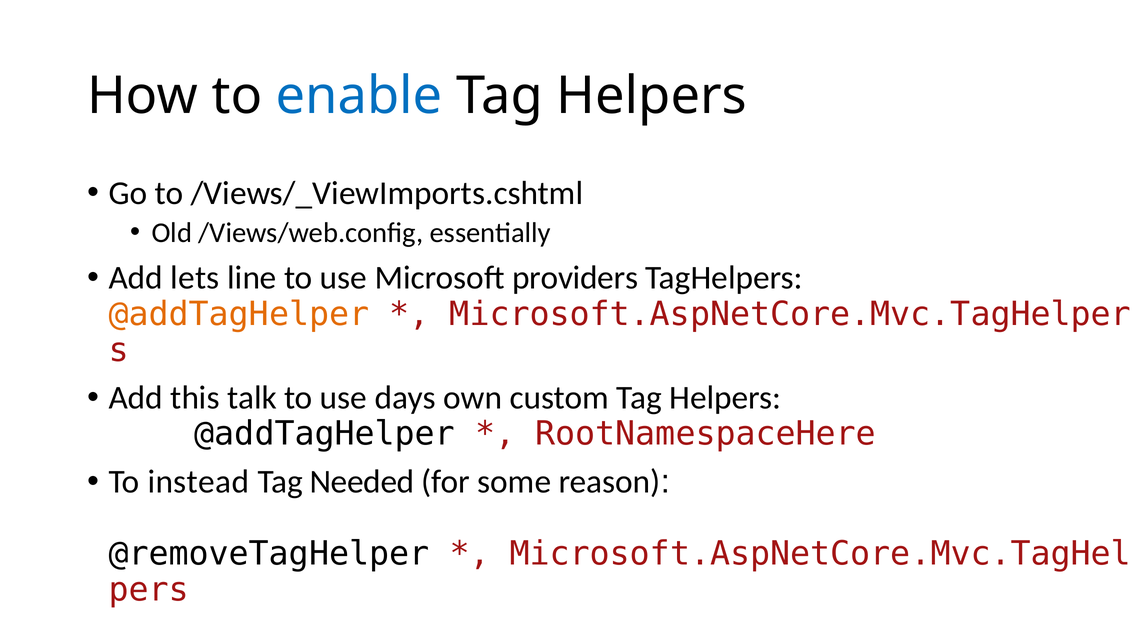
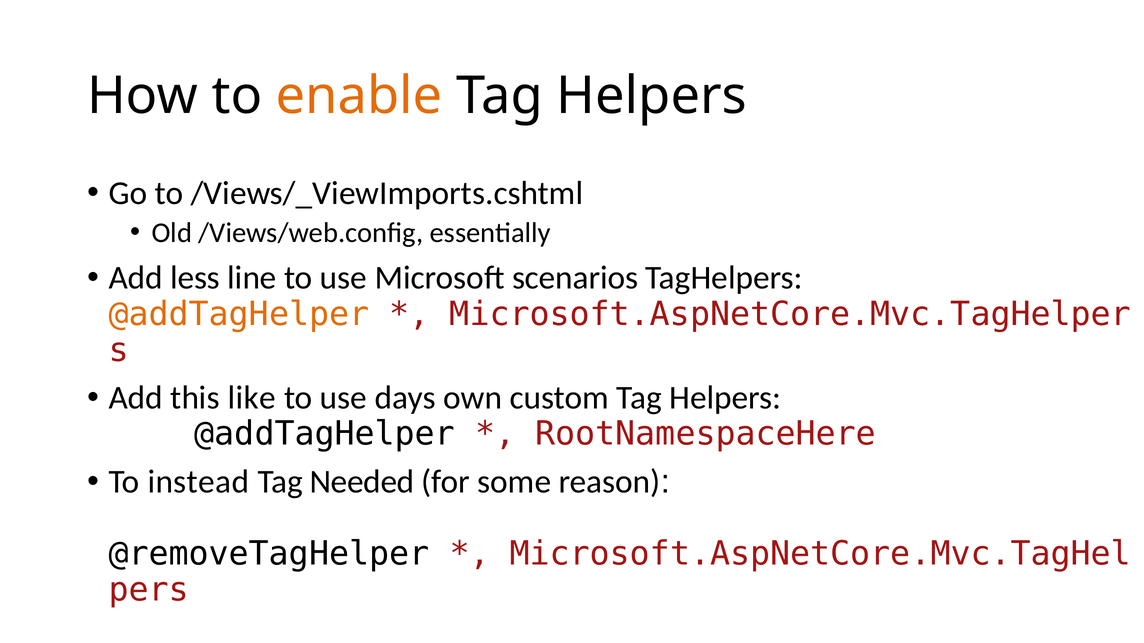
enable colour: blue -> orange (359, 96)
lets: lets -> less (195, 278)
providers: providers -> scenarios (575, 278)
talk: talk -> like (252, 398)
